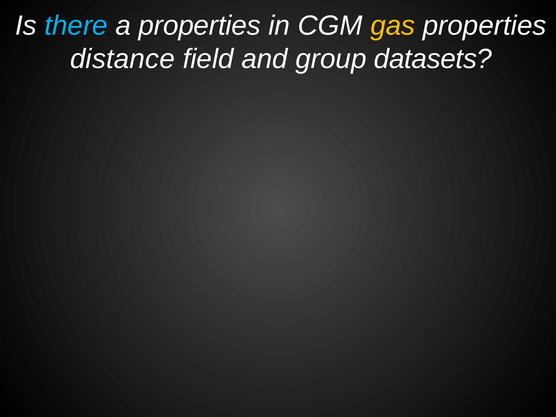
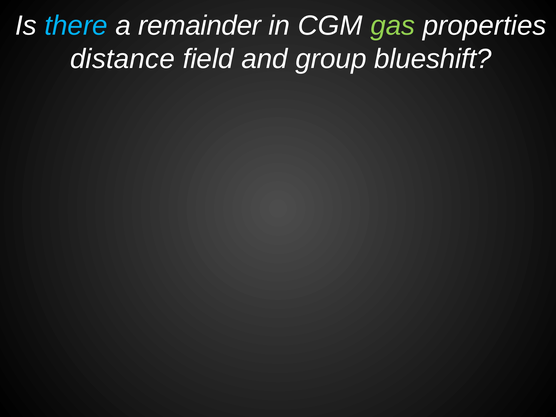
a properties: properties -> remainder (200, 25)
gas colour: yellow -> light green (393, 25)
datasets: datasets -> blueshift (433, 59)
